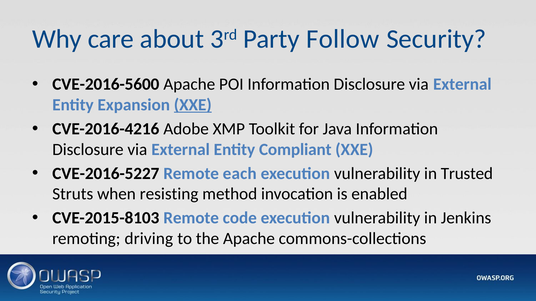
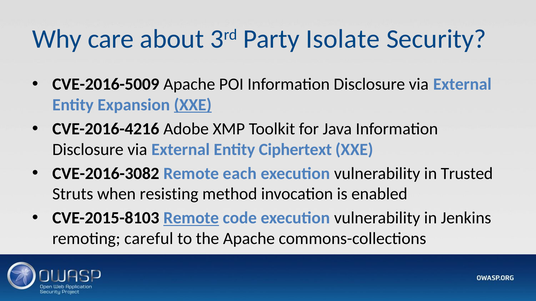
Follow: Follow -> Isolate (343, 39)
CVE-2016-5600: CVE-2016-5600 -> CVE-2016-5009 (106, 85)
Compliant: Compliant -> Ciphertext (295, 150)
CVE-2016-5227: CVE-2016-5227 -> CVE-2016-3082 (106, 174)
Remote underline: none -> present (191, 218)
driving: driving -> careful (149, 239)
